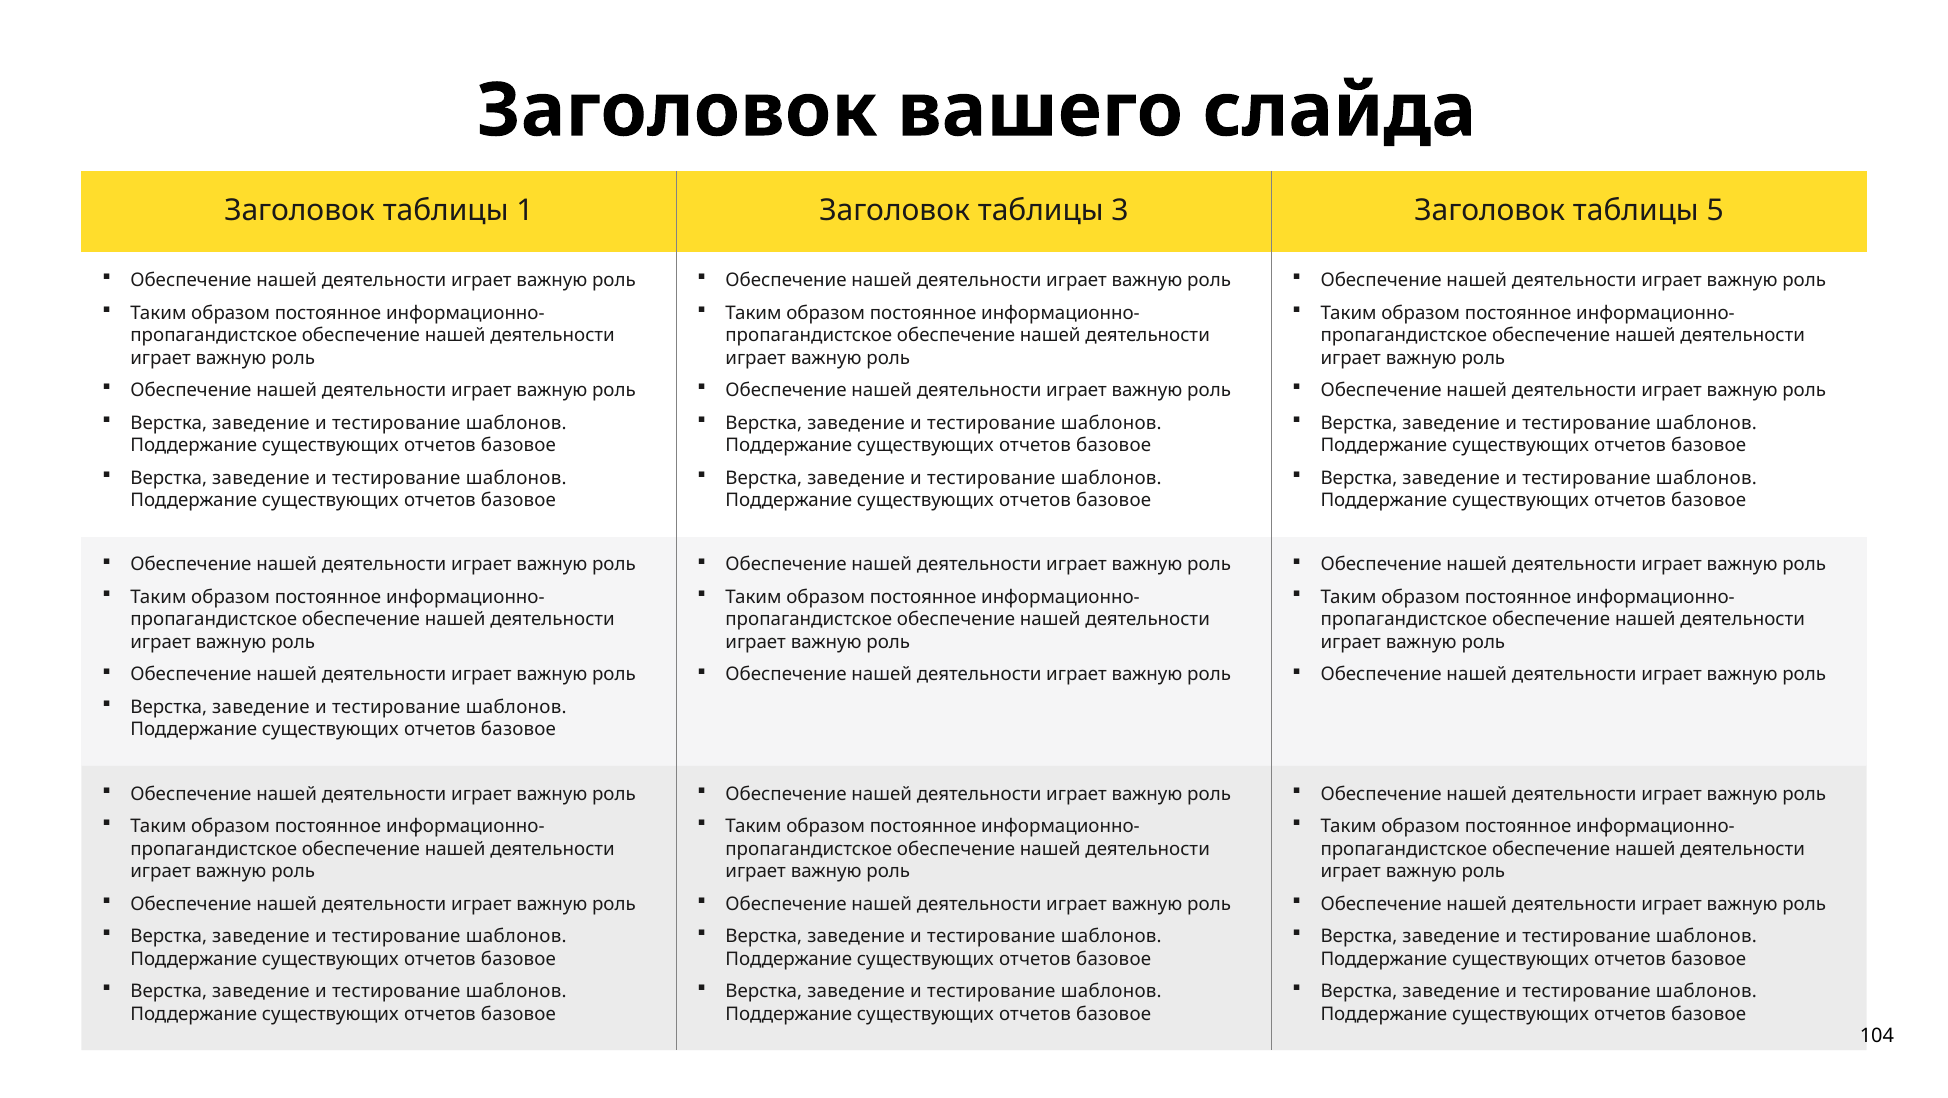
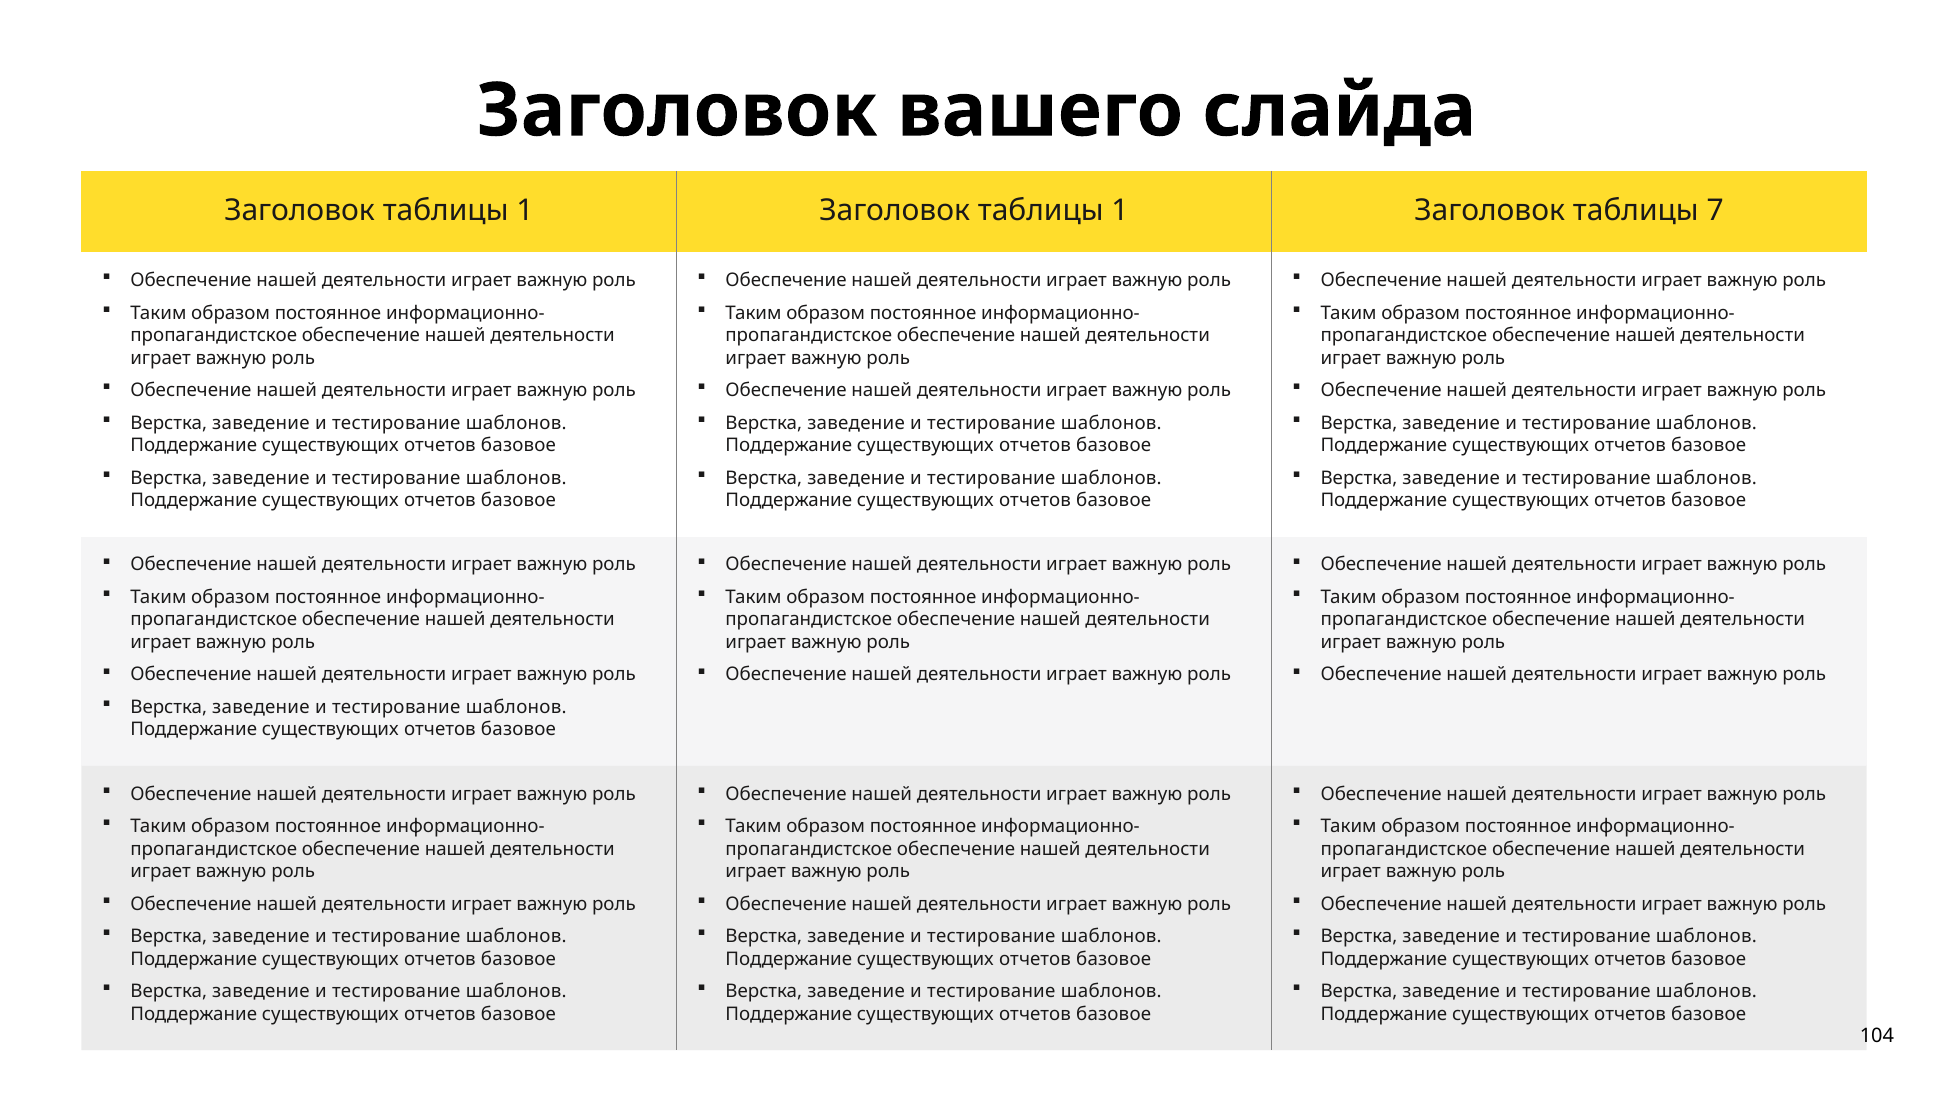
1 Заголовок таблицы 3: 3 -> 1 (1120, 210)
5: 5 -> 7 (1715, 210)
